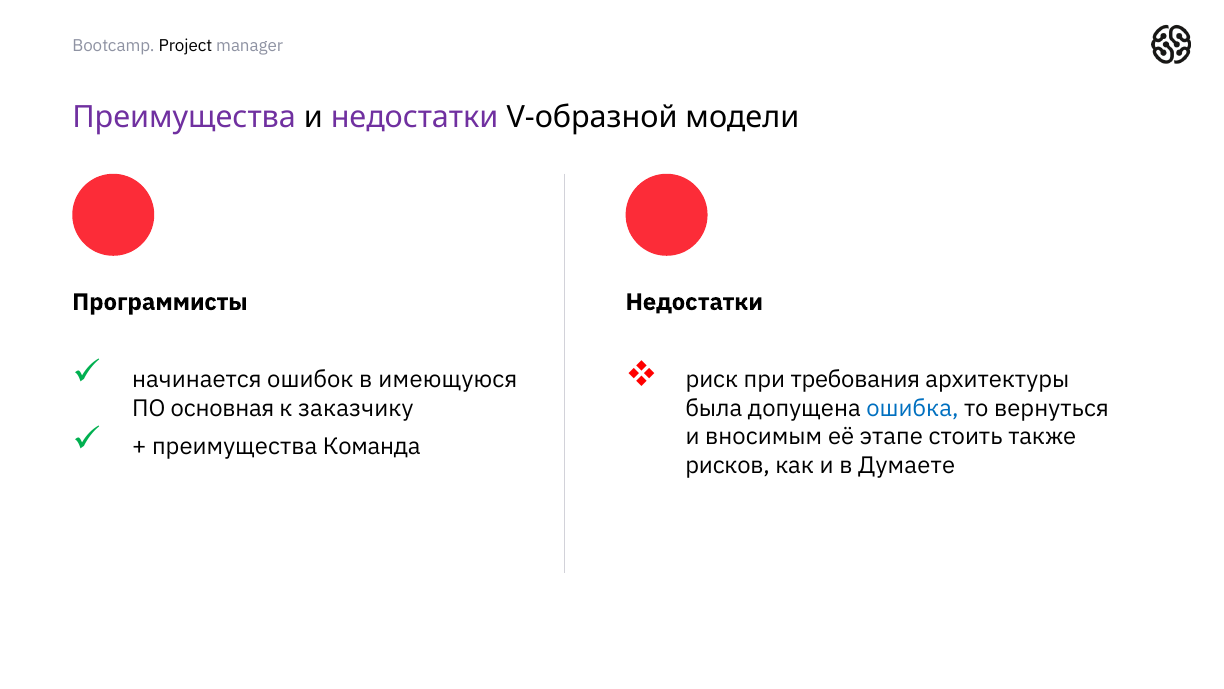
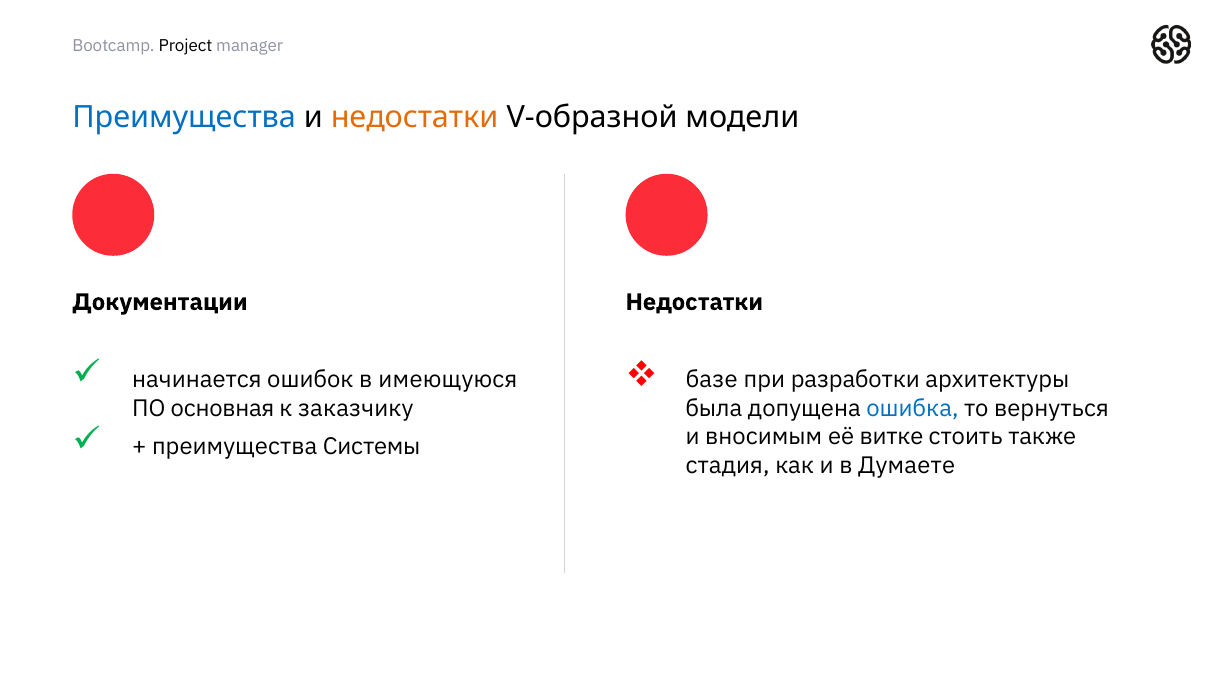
Преимущества colour: purple -> blue (184, 118)
недостатки colour: purple -> orange (415, 118)
Программисты: Программисты -> Документации (160, 302)
риск: риск -> базе (712, 379)
требования: требования -> разработки (855, 379)
этапе: этапе -> витке (892, 437)
Команда: Команда -> Системы (372, 447)
рисков: рисков -> стадия (728, 465)
